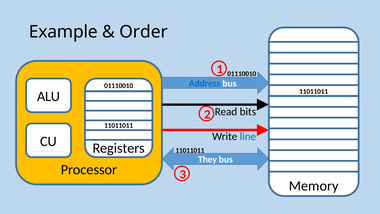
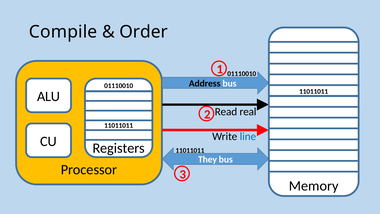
Example: Example -> Compile (63, 32)
Address colour: blue -> black (205, 83)
bits: bits -> real (248, 111)
